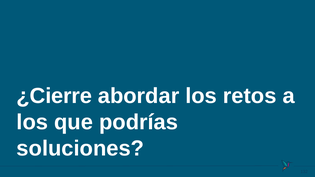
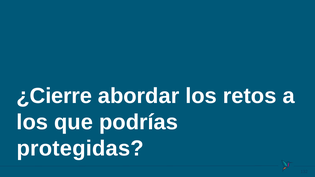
soluciones: soluciones -> protegidas (80, 148)
